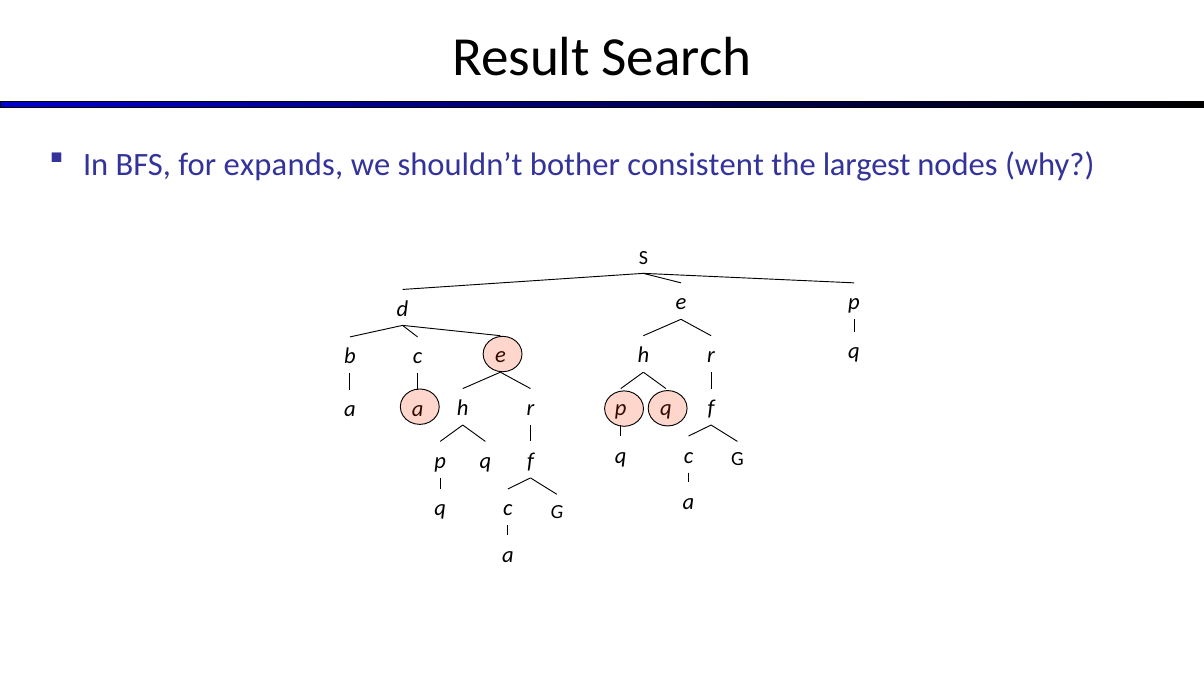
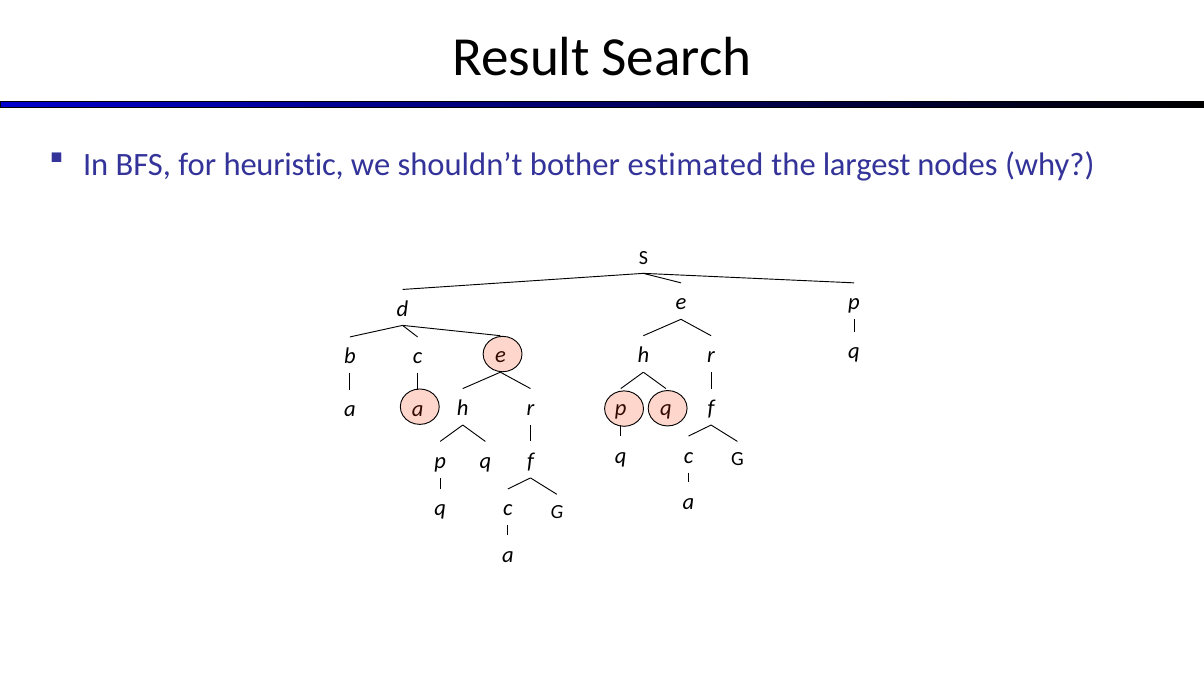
expands: expands -> heuristic (284, 164)
consistent: consistent -> estimated (696, 164)
